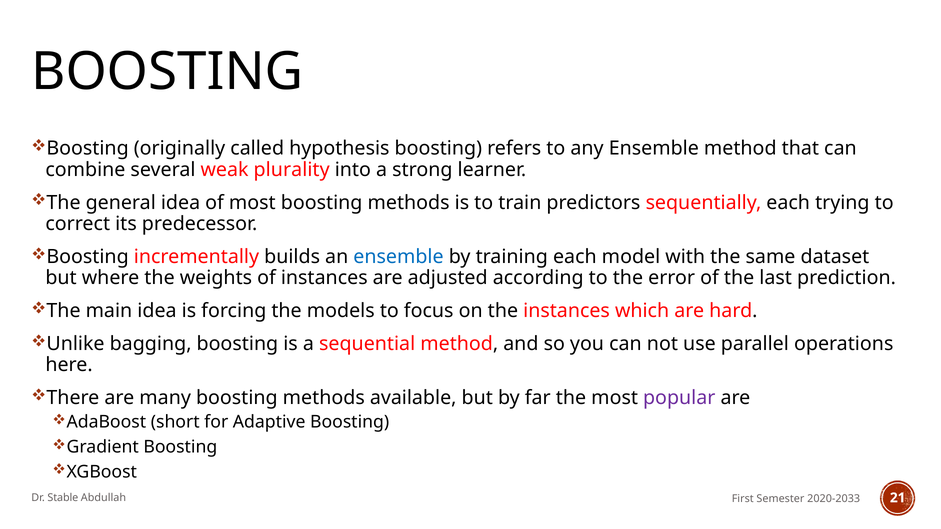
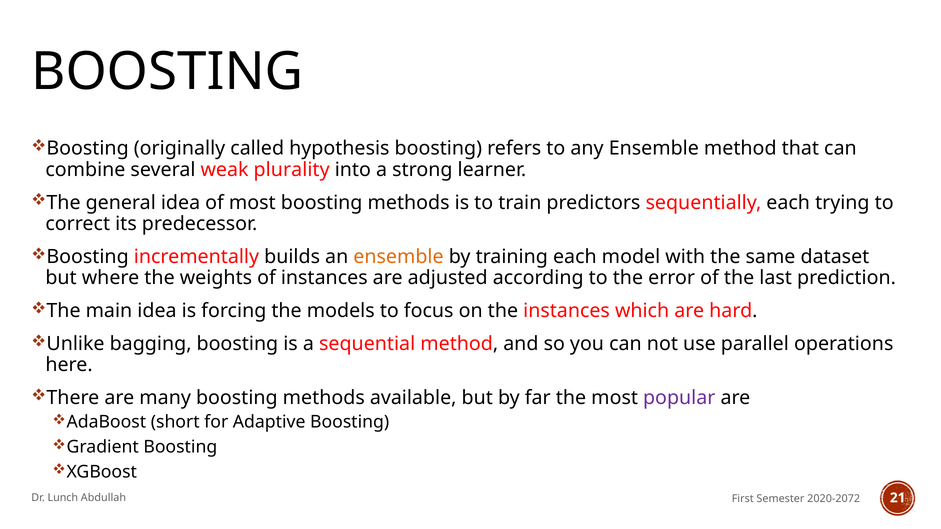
ensemble colour: blue -> orange (398, 257)
Stable: Stable -> Lunch (63, 498)
2020-2033: 2020-2033 -> 2020-2072 (834, 499)
